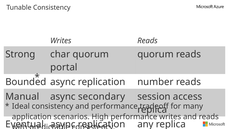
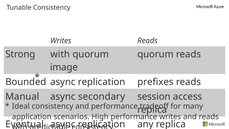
Strong char: char -> with (60, 54)
portal: portal -> image (64, 67)
number: number -> prefixes (155, 82)
